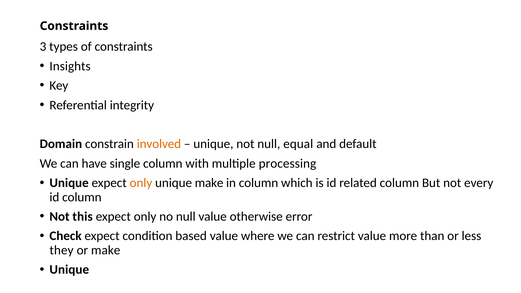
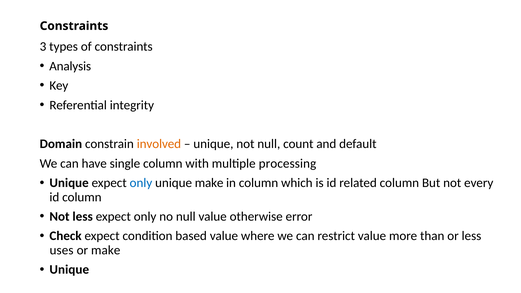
Insights: Insights -> Analysis (70, 66)
equal: equal -> count (298, 144)
only colour: orange -> blue (141, 183)
Not this: this -> less (83, 217)
they: they -> uses (62, 250)
